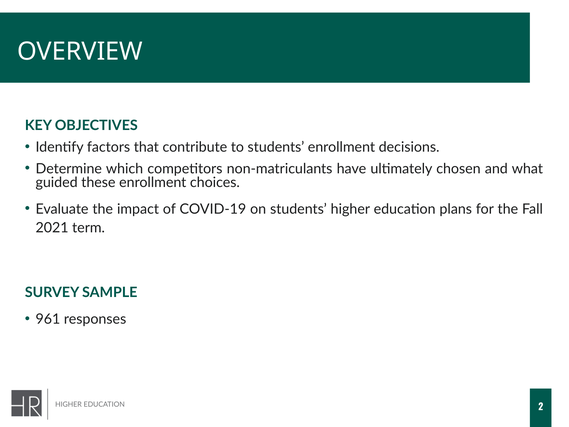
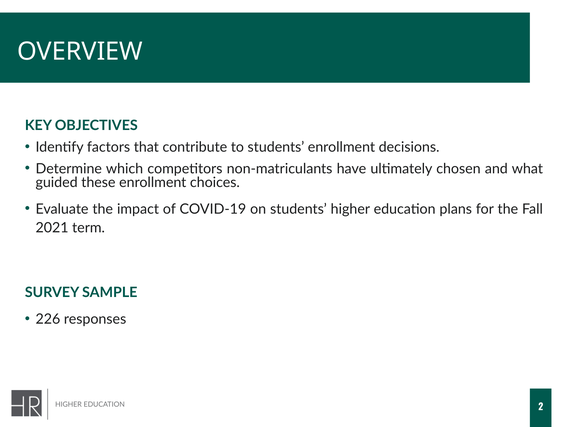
961: 961 -> 226 (48, 319)
